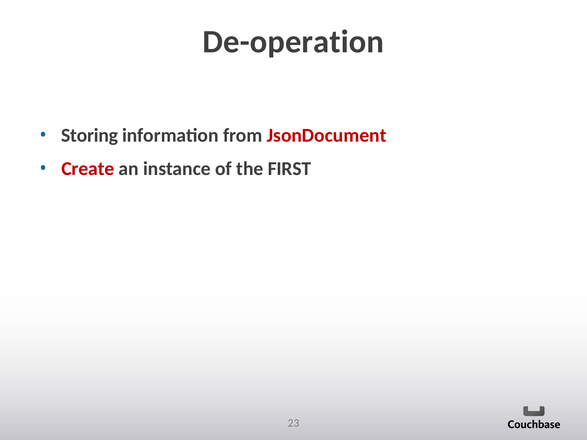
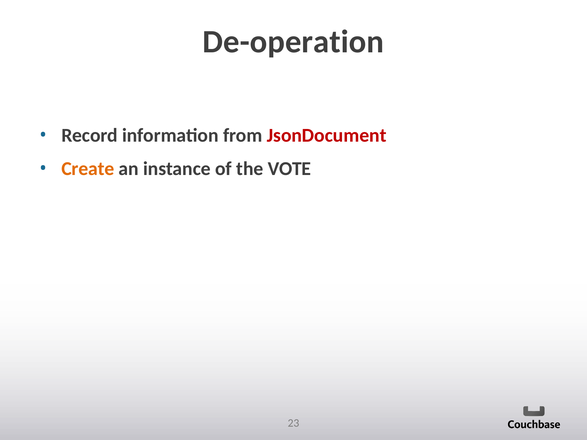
Storing: Storing -> Record (90, 135)
Create colour: red -> orange (88, 169)
FIRST: FIRST -> VOTE (289, 169)
